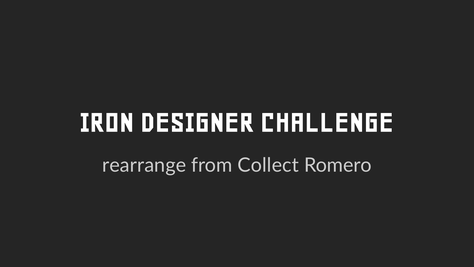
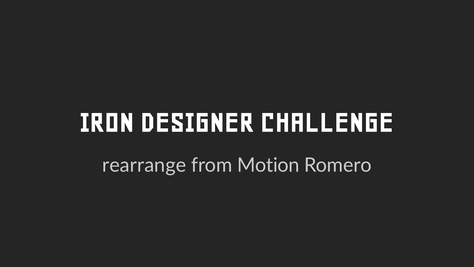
Collect: Collect -> Motion (268, 165)
